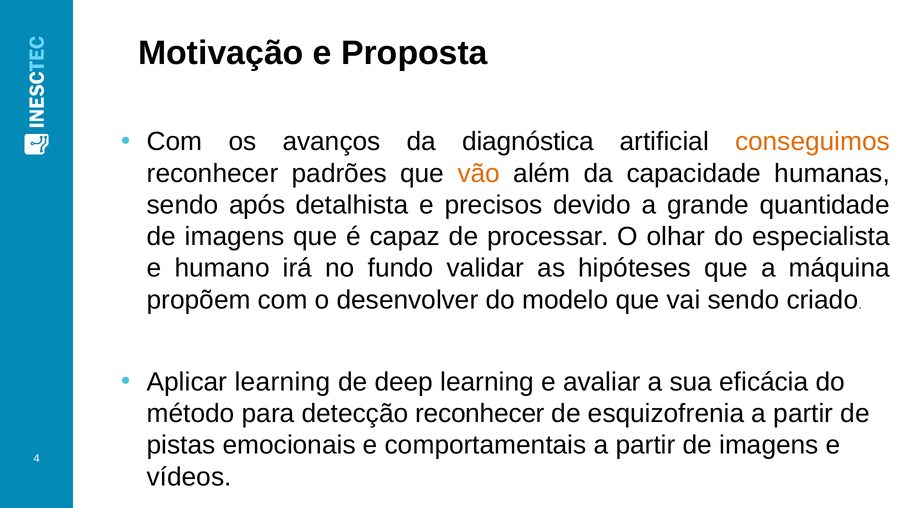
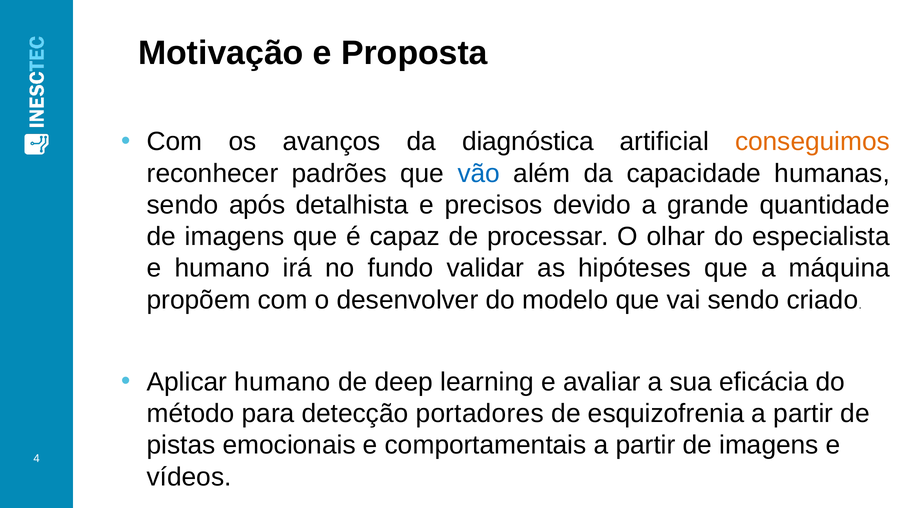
vão colour: orange -> blue (479, 173)
Aplicar learning: learning -> humano (283, 382)
detecção reconhecer: reconhecer -> portadores (480, 414)
